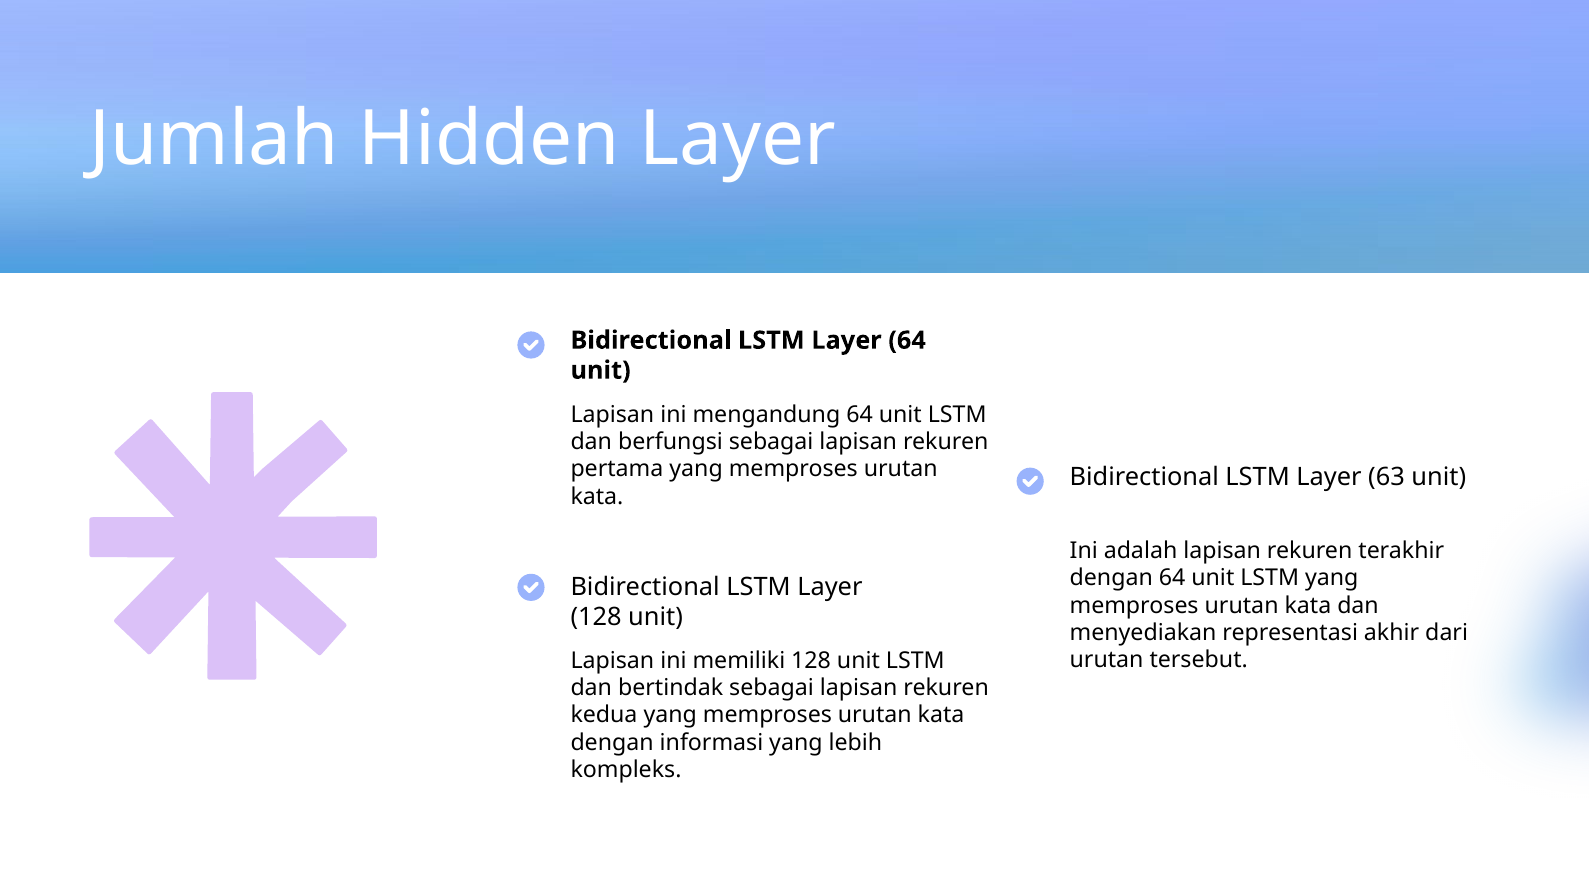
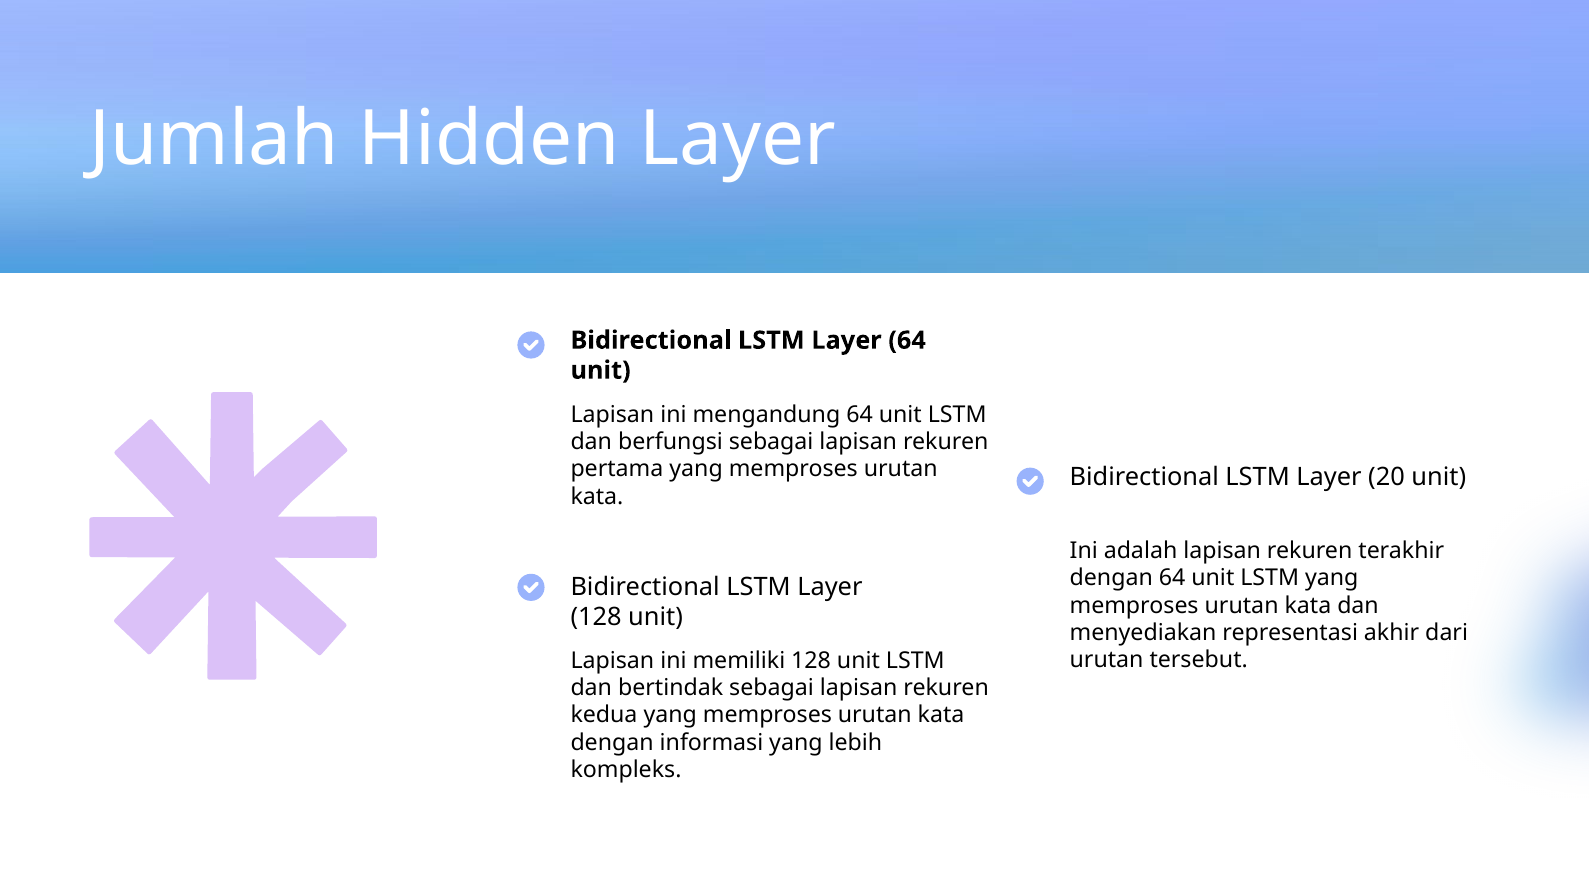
63: 63 -> 20 (1387, 477)
